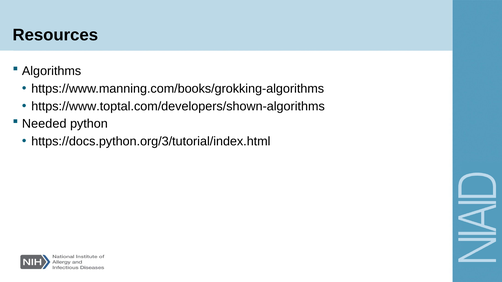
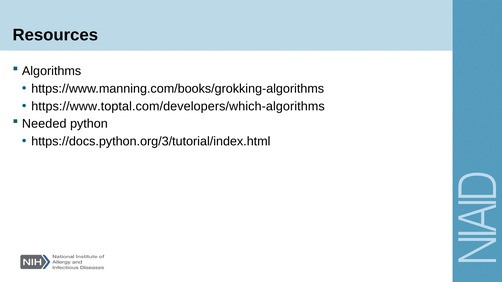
https://www.toptal.com/developers/shown-algorithms: https://www.toptal.com/developers/shown-algorithms -> https://www.toptal.com/developers/which-algorithms (178, 106)
